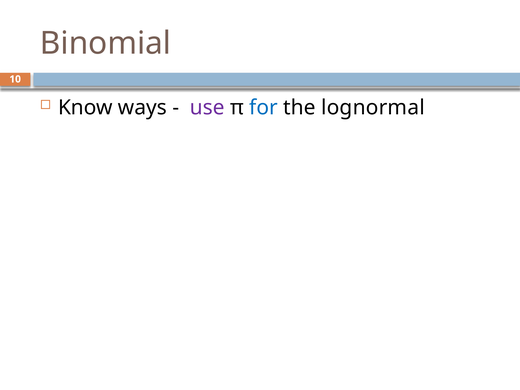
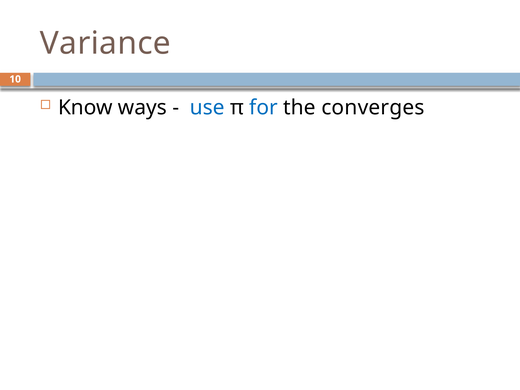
Binomial: Binomial -> Variance (105, 43)
use colour: purple -> blue (207, 108)
lognormal: lognormal -> converges (373, 108)
